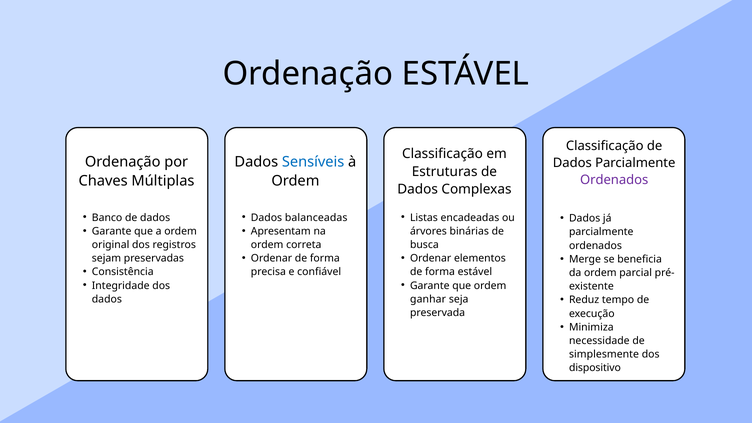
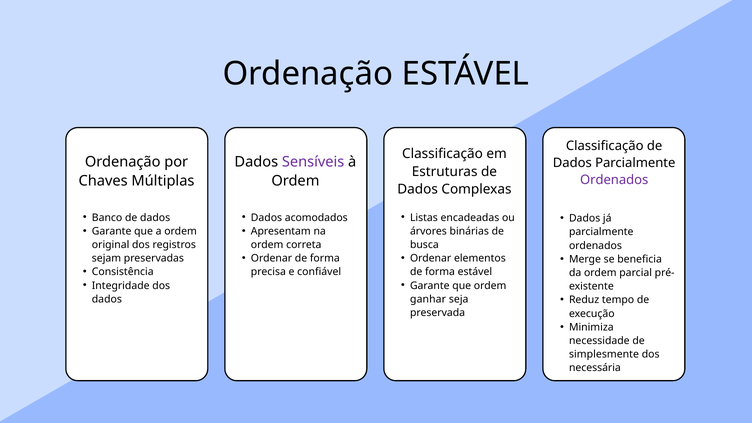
Sensíveis colour: blue -> purple (313, 162)
balanceadas: balanceadas -> acomodados (316, 218)
dispositivo: dispositivo -> necessária (595, 368)
